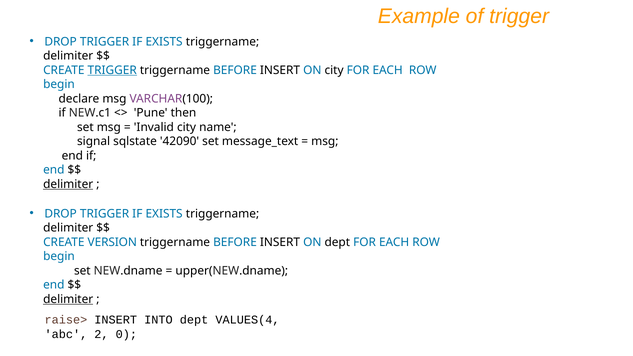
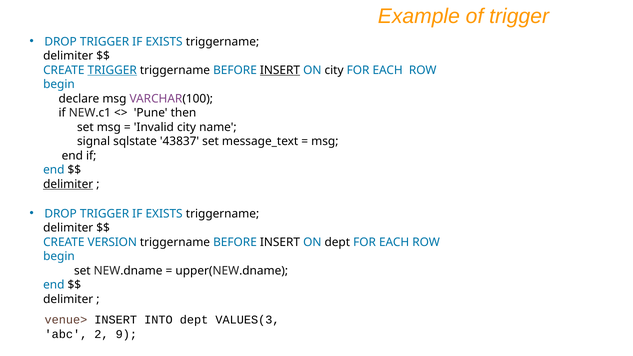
INSERT underline: none -> present (280, 70)
42090: 42090 -> 43837 (180, 141)
delimiter underline: present -> none (68, 299)
raise>: raise> -> venue> (66, 320)
VALUES(4: VALUES(4 -> VALUES(3 (247, 320)
0: 0 -> 9 (126, 334)
